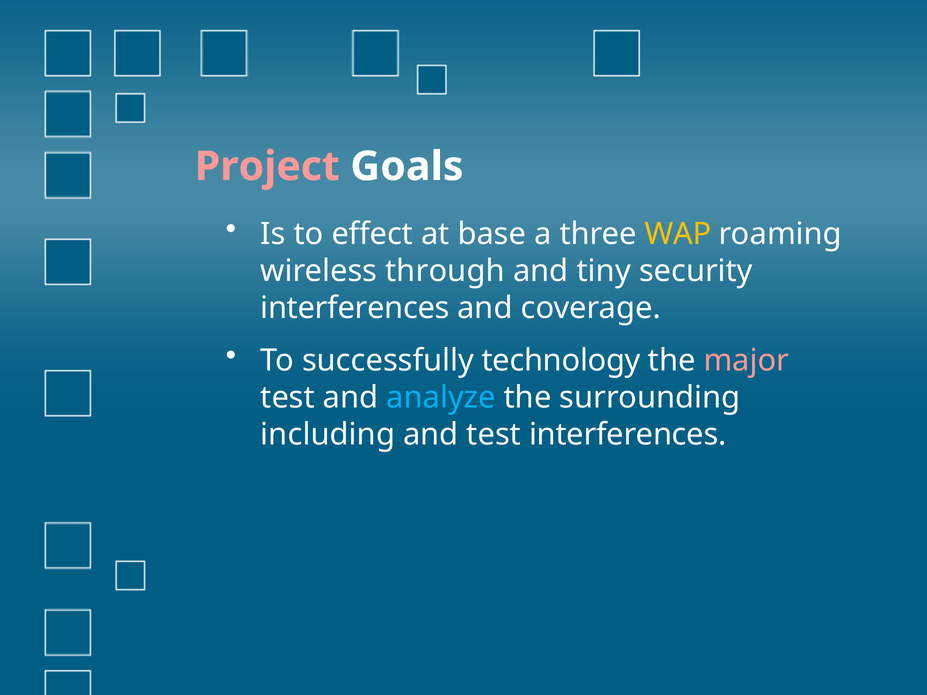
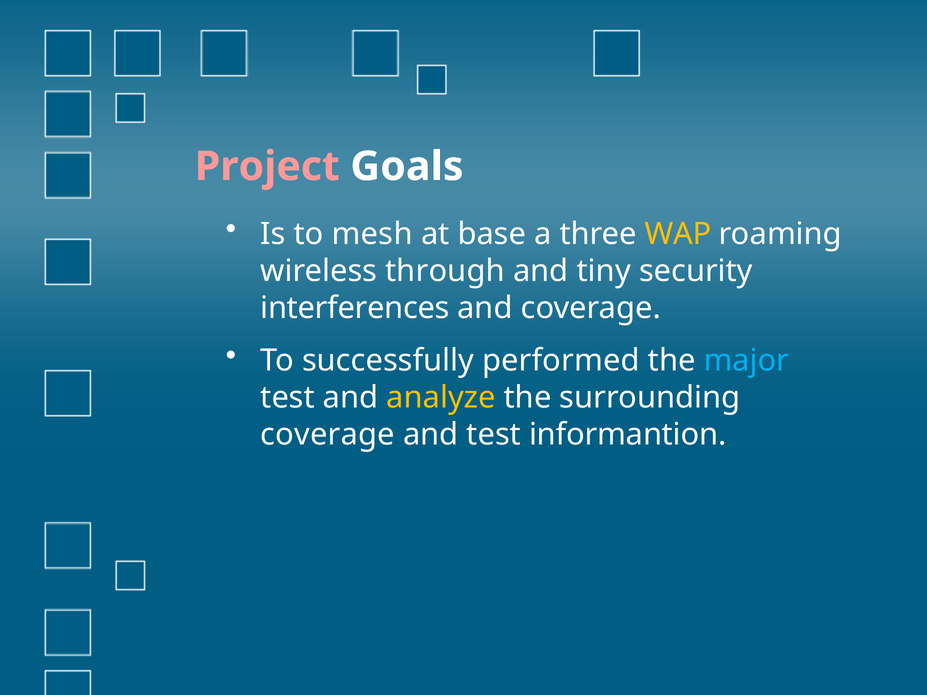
effect: effect -> mesh (372, 234)
technology: technology -> performed (561, 361)
major colour: pink -> light blue (746, 361)
analyze colour: light blue -> yellow (441, 398)
including: including -> coverage (328, 435)
test interferences: interferences -> informantion (628, 435)
